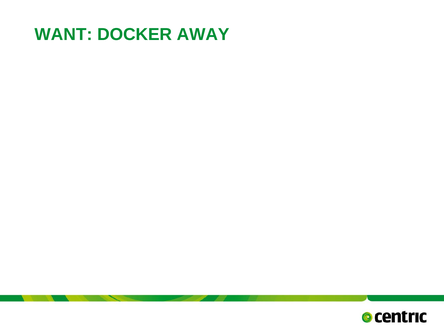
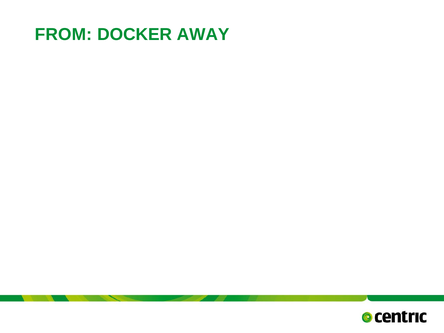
WANT: WANT -> FROM (63, 35)
